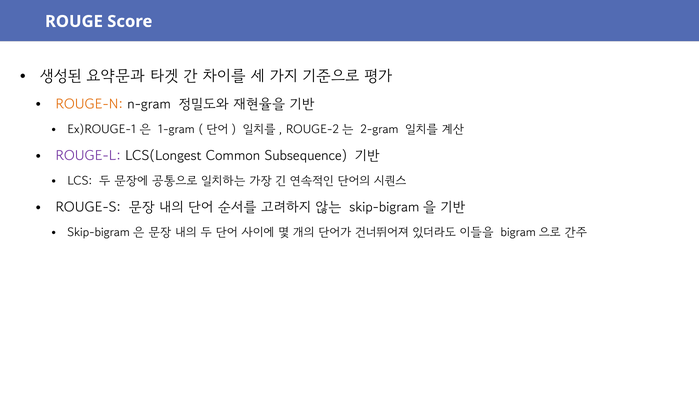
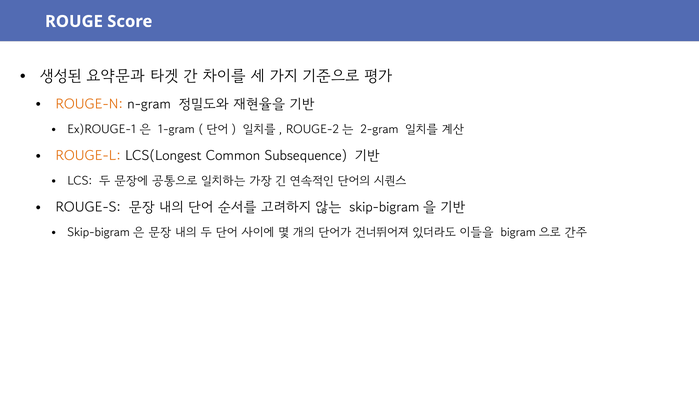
ROUGE-L colour: purple -> orange (88, 157)
